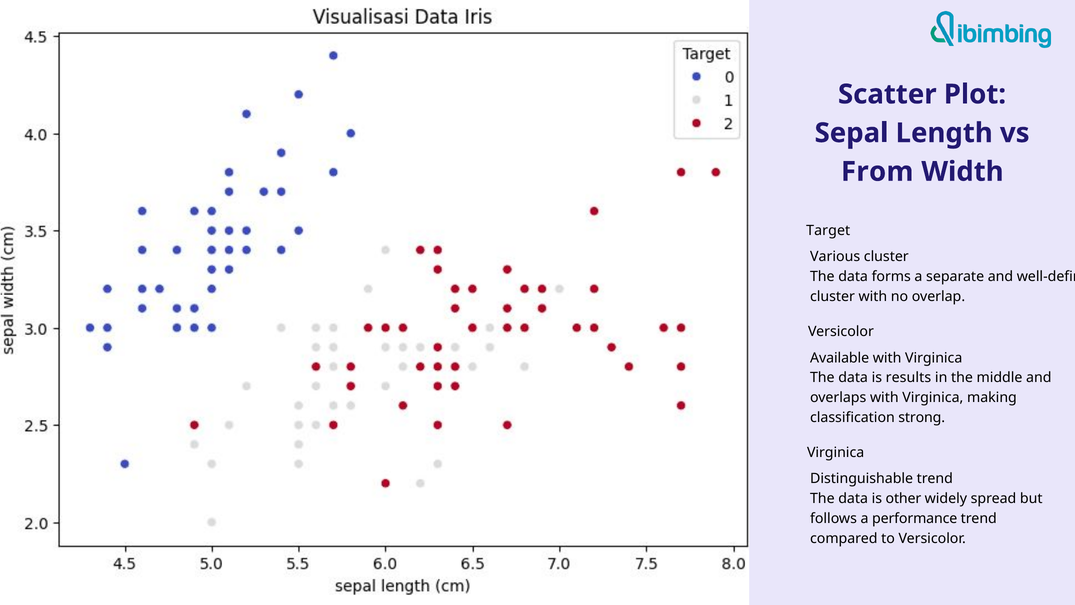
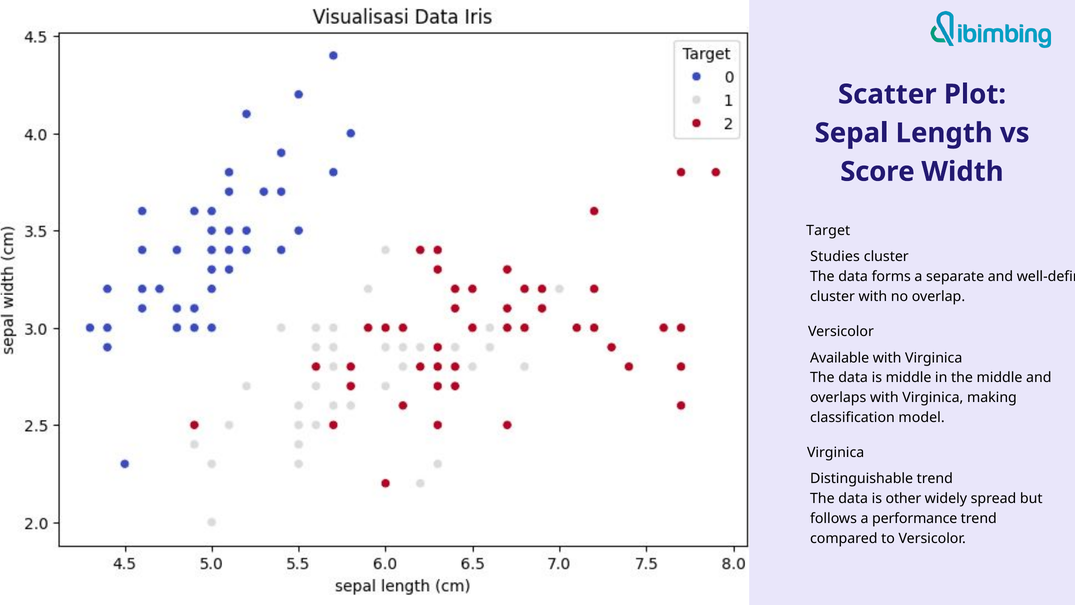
From: From -> Score (877, 172)
Various: Various -> Studies (835, 256)
is results: results -> middle (909, 378)
strong: strong -> model (922, 417)
